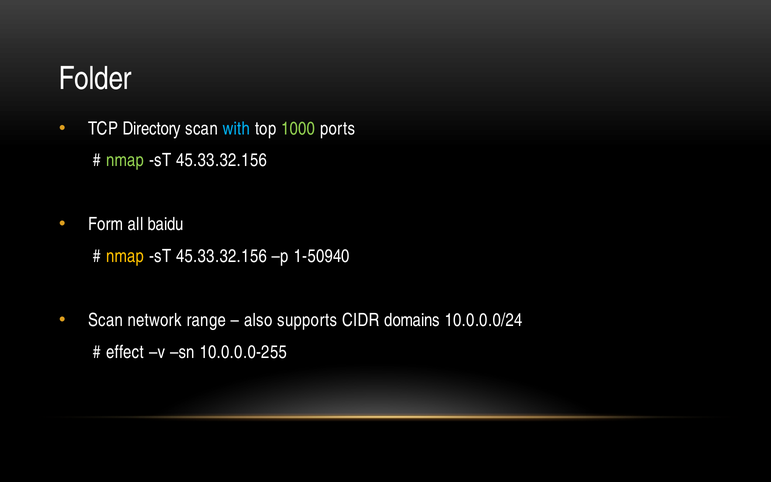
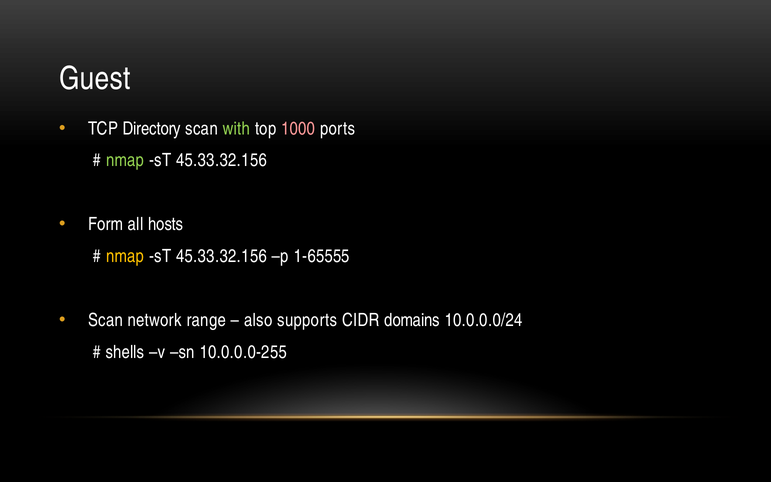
Folder: Folder -> Guest (95, 79)
with colour: light blue -> light green (236, 128)
1000 colour: light green -> pink (298, 128)
baidu: baidu -> hosts (166, 224)
1-50940: 1-50940 -> 1-65555 (322, 256)
effect: effect -> shells (125, 352)
